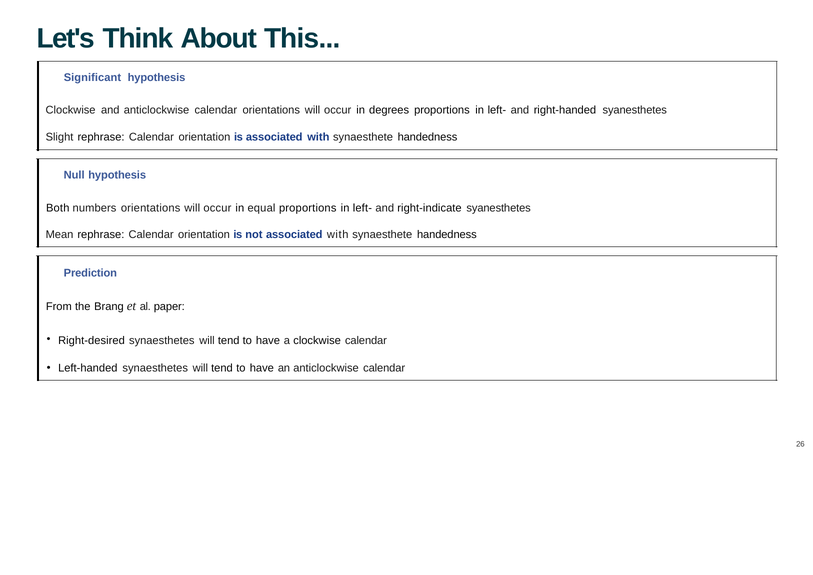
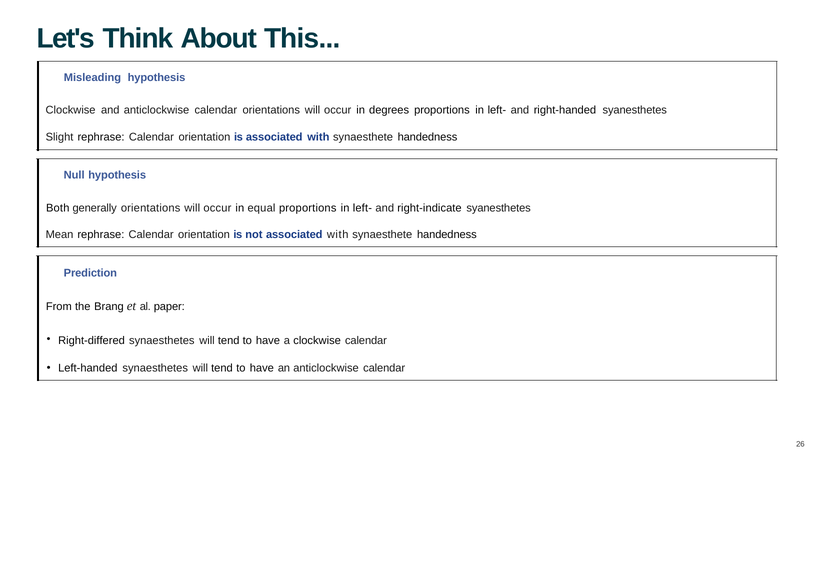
Significant: Significant -> Misleading (92, 78)
numbers: numbers -> generally (95, 208)
Right-desired: Right-desired -> Right-differed (92, 341)
